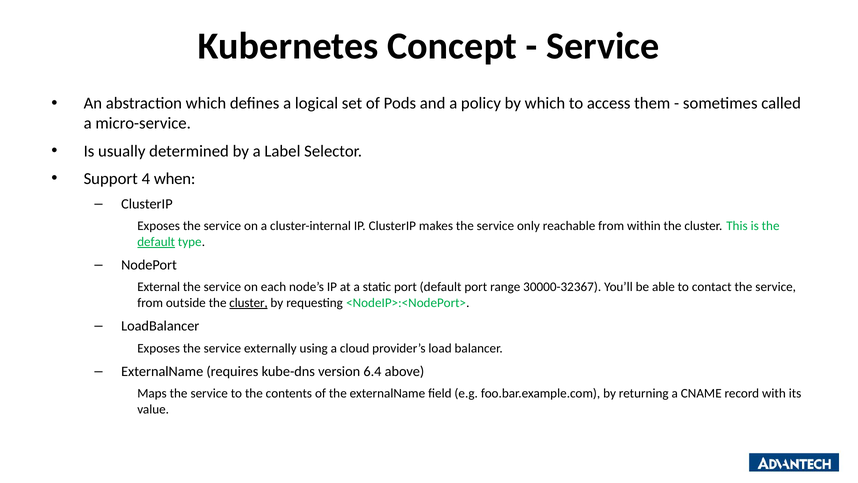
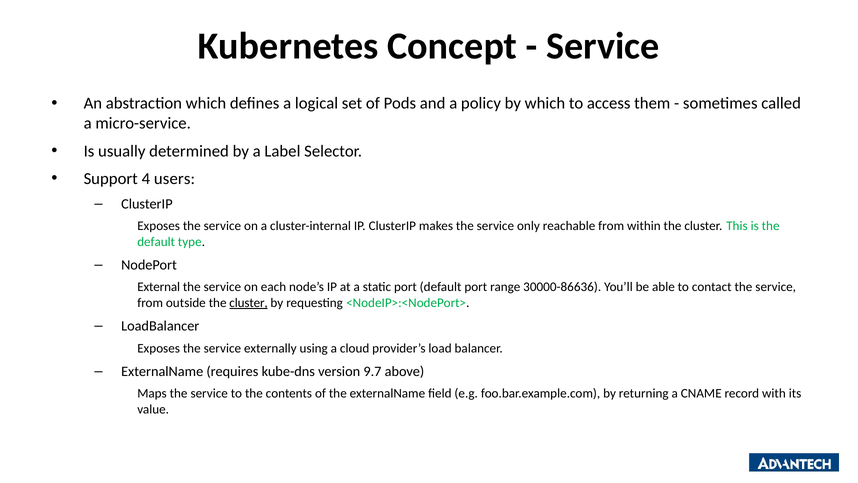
when: when -> users (174, 179)
default underline: present -> none (156, 242)
30000-32367: 30000-32367 -> 30000-86636 (562, 287)
6.4: 6.4 -> 9.7 (372, 371)
